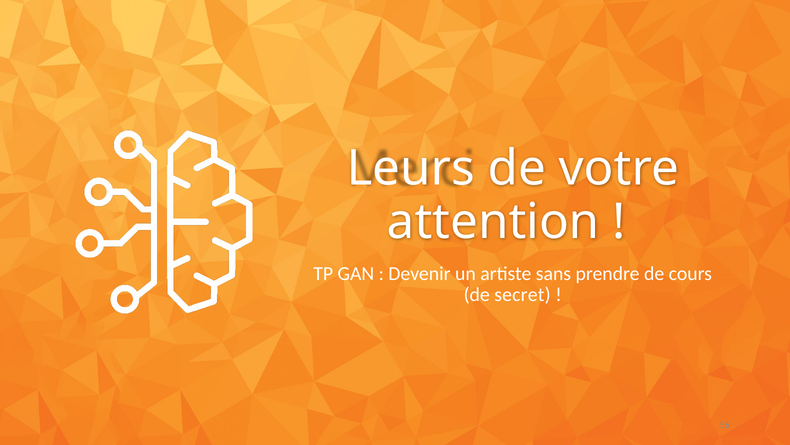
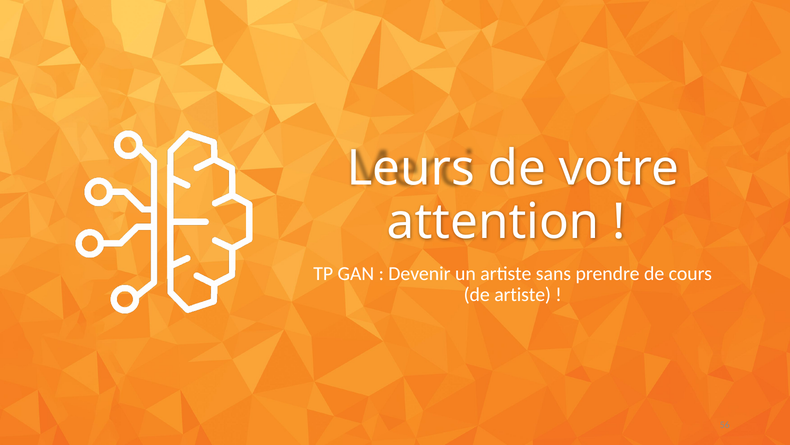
de secret: secret -> artiste (523, 295)
